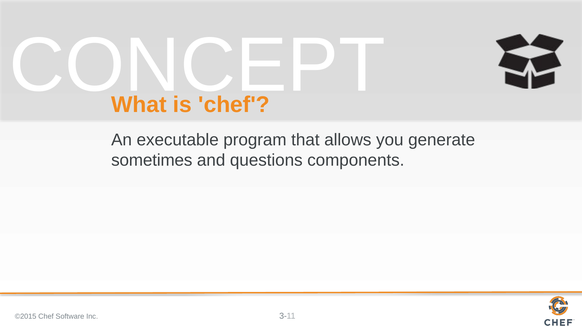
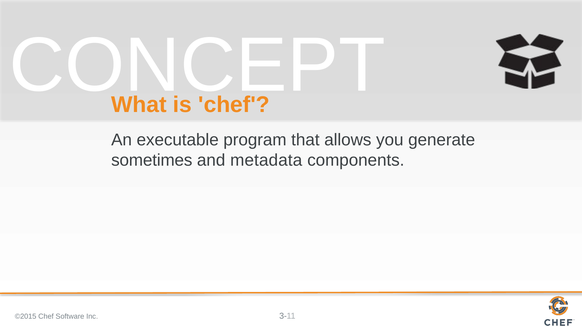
questions: questions -> metadata (266, 161)
